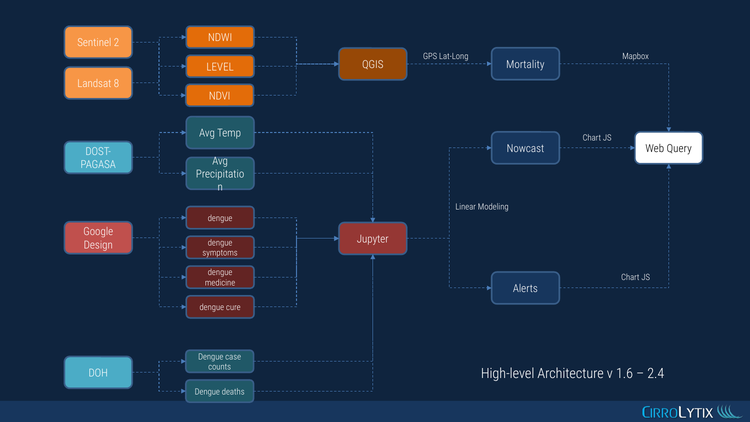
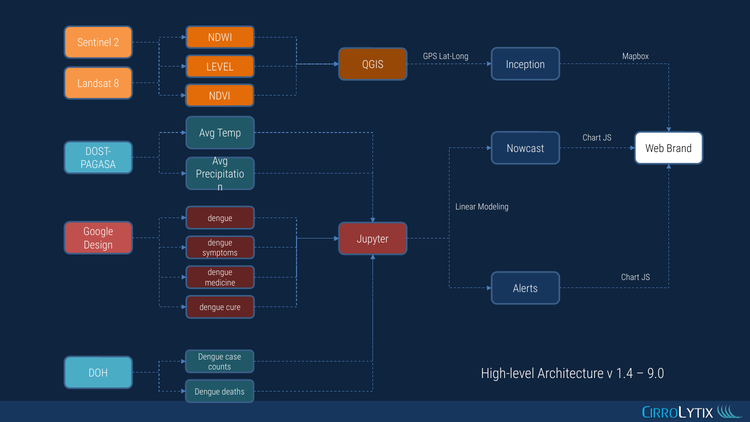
Mortality: Mortality -> Inception (525, 64)
Query: Query -> Brand (679, 149)
1.6: 1.6 -> 1.4 (624, 373)
2.4: 2.4 -> 9.0 (656, 373)
